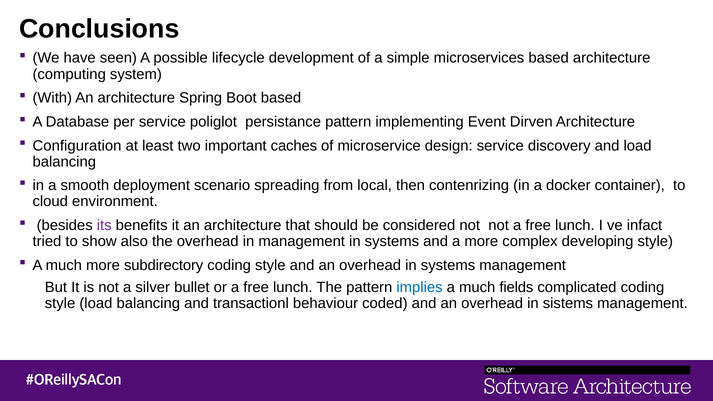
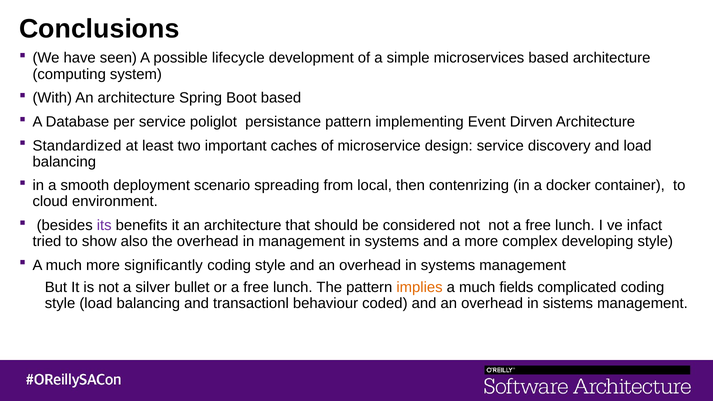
Configuration: Configuration -> Standardized (77, 146)
subdirectory: subdirectory -> significantly (164, 265)
implies colour: blue -> orange (420, 287)
